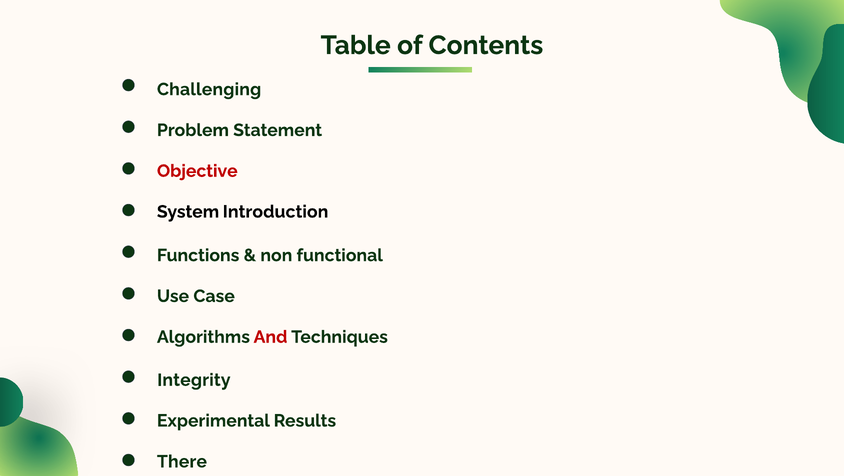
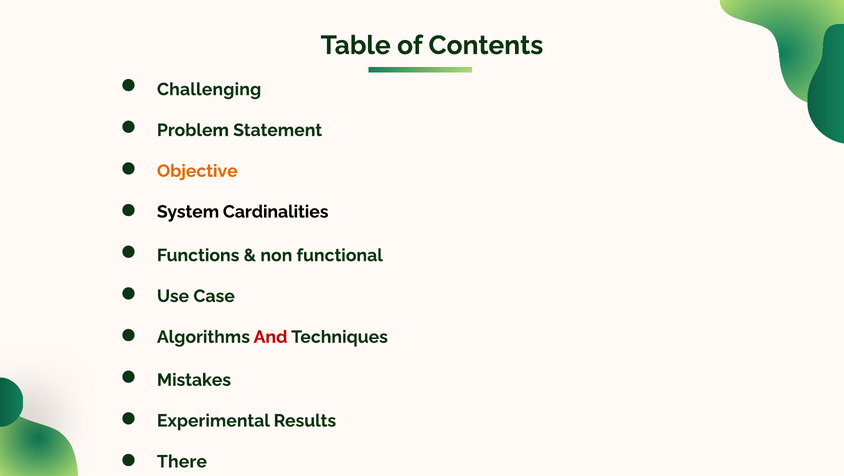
Objective colour: red -> orange (197, 171)
Introduction: Introduction -> Cardinalities (276, 212)
Integrity: Integrity -> Mistakes (194, 380)
